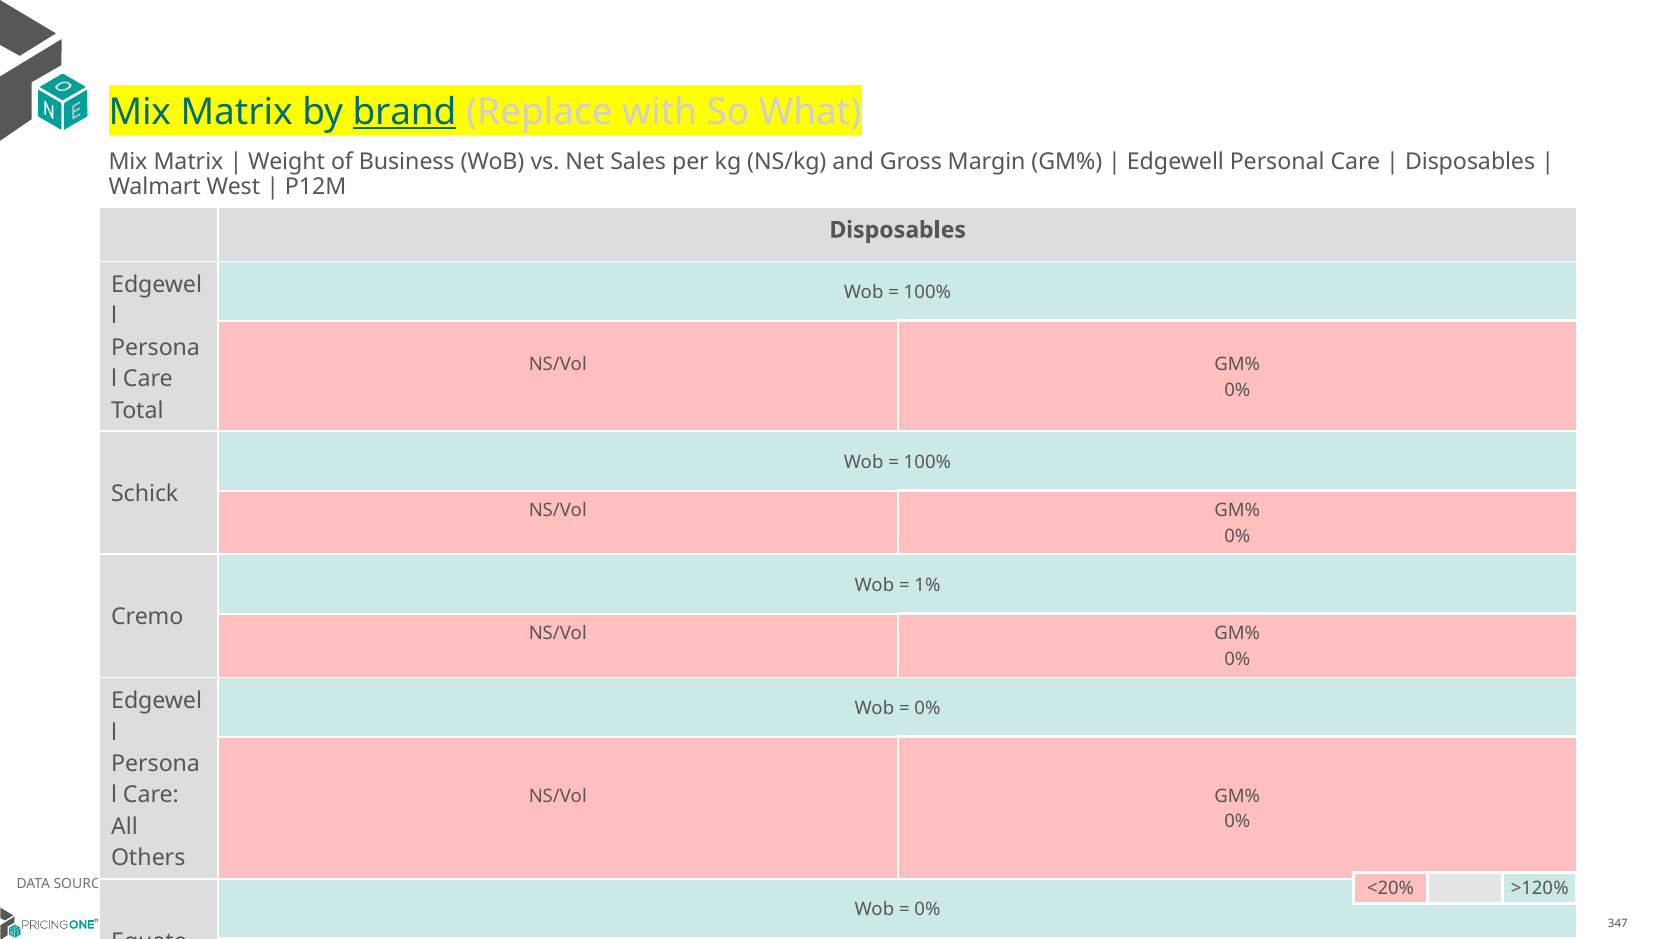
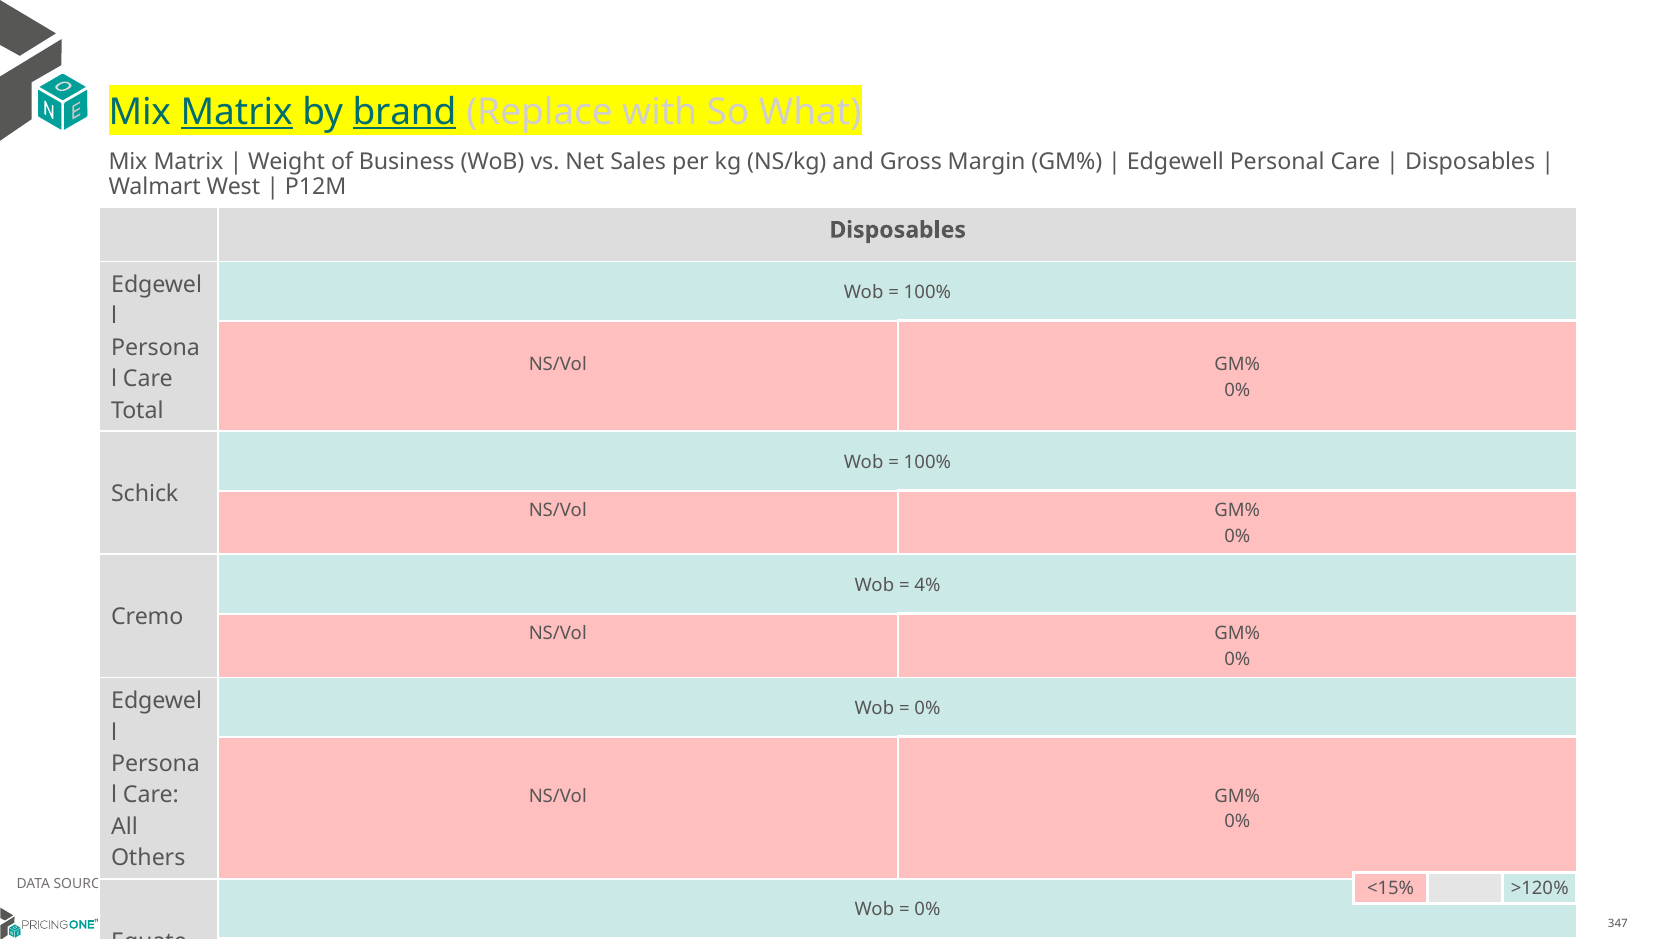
Matrix underline: none -> present (237, 112)
1%: 1% -> 4% (927, 585)
<20%: <20% -> <15% (1391, 888)
